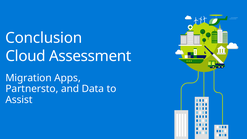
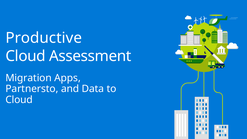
Conclusion: Conclusion -> Productive (44, 38)
Assist: Assist -> Cloud (19, 100)
